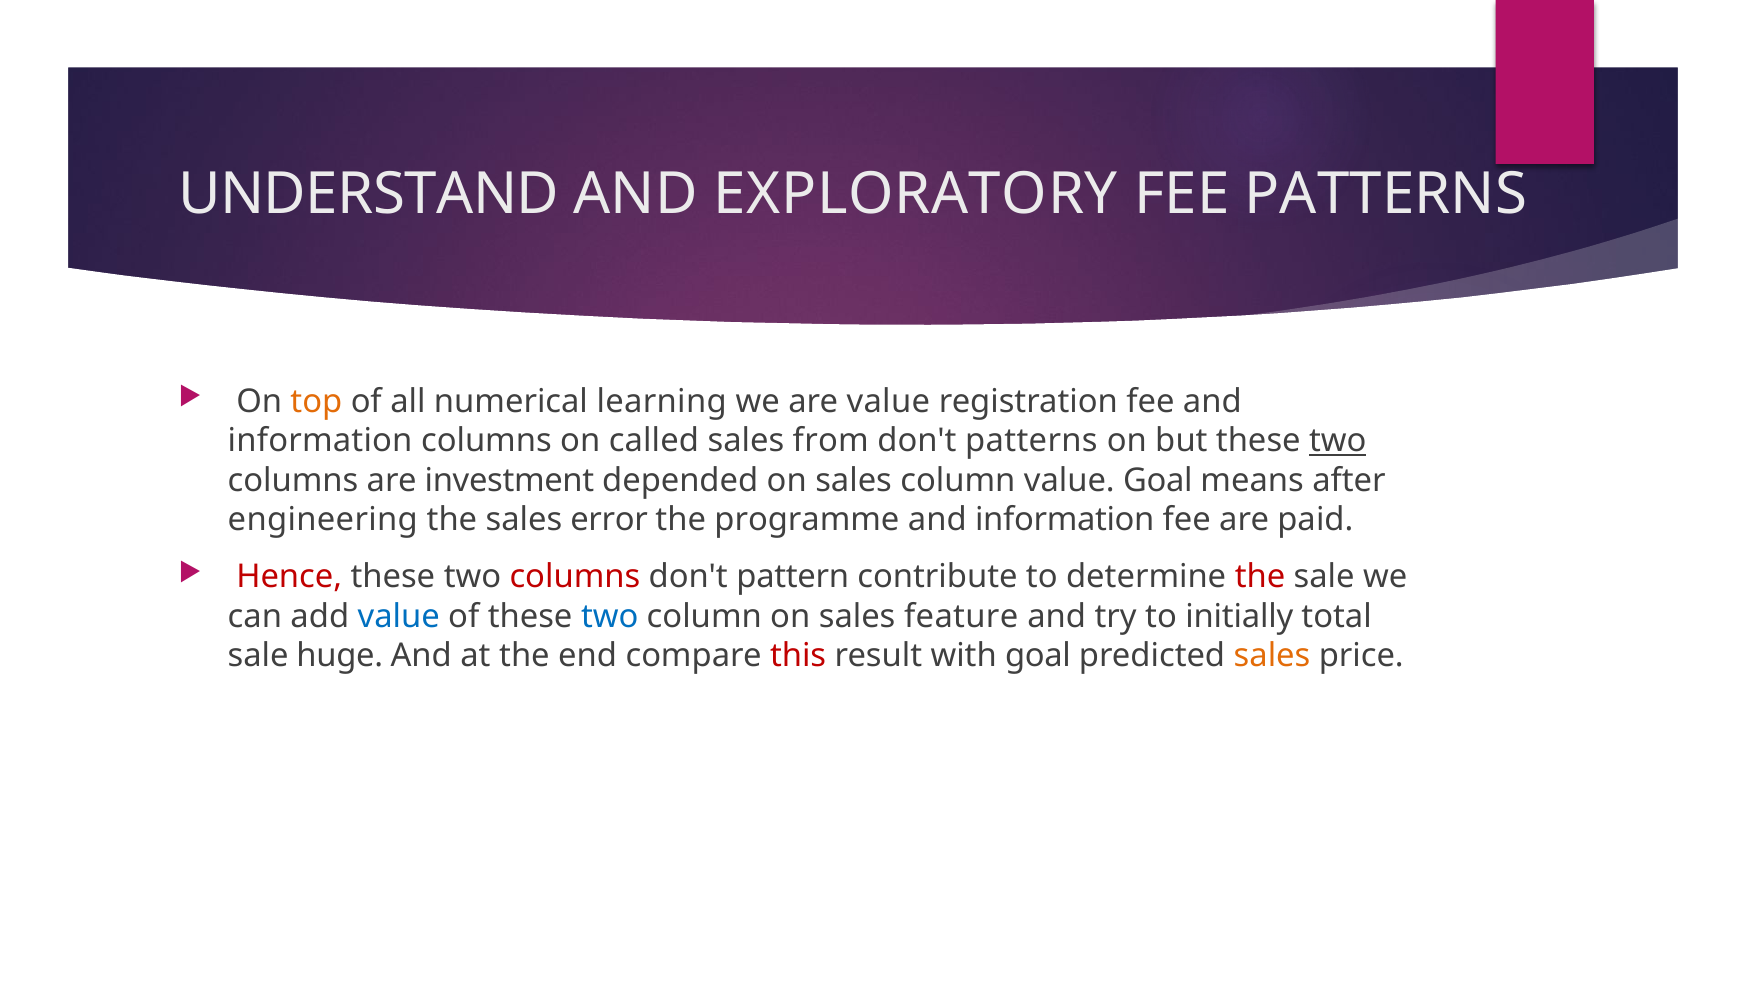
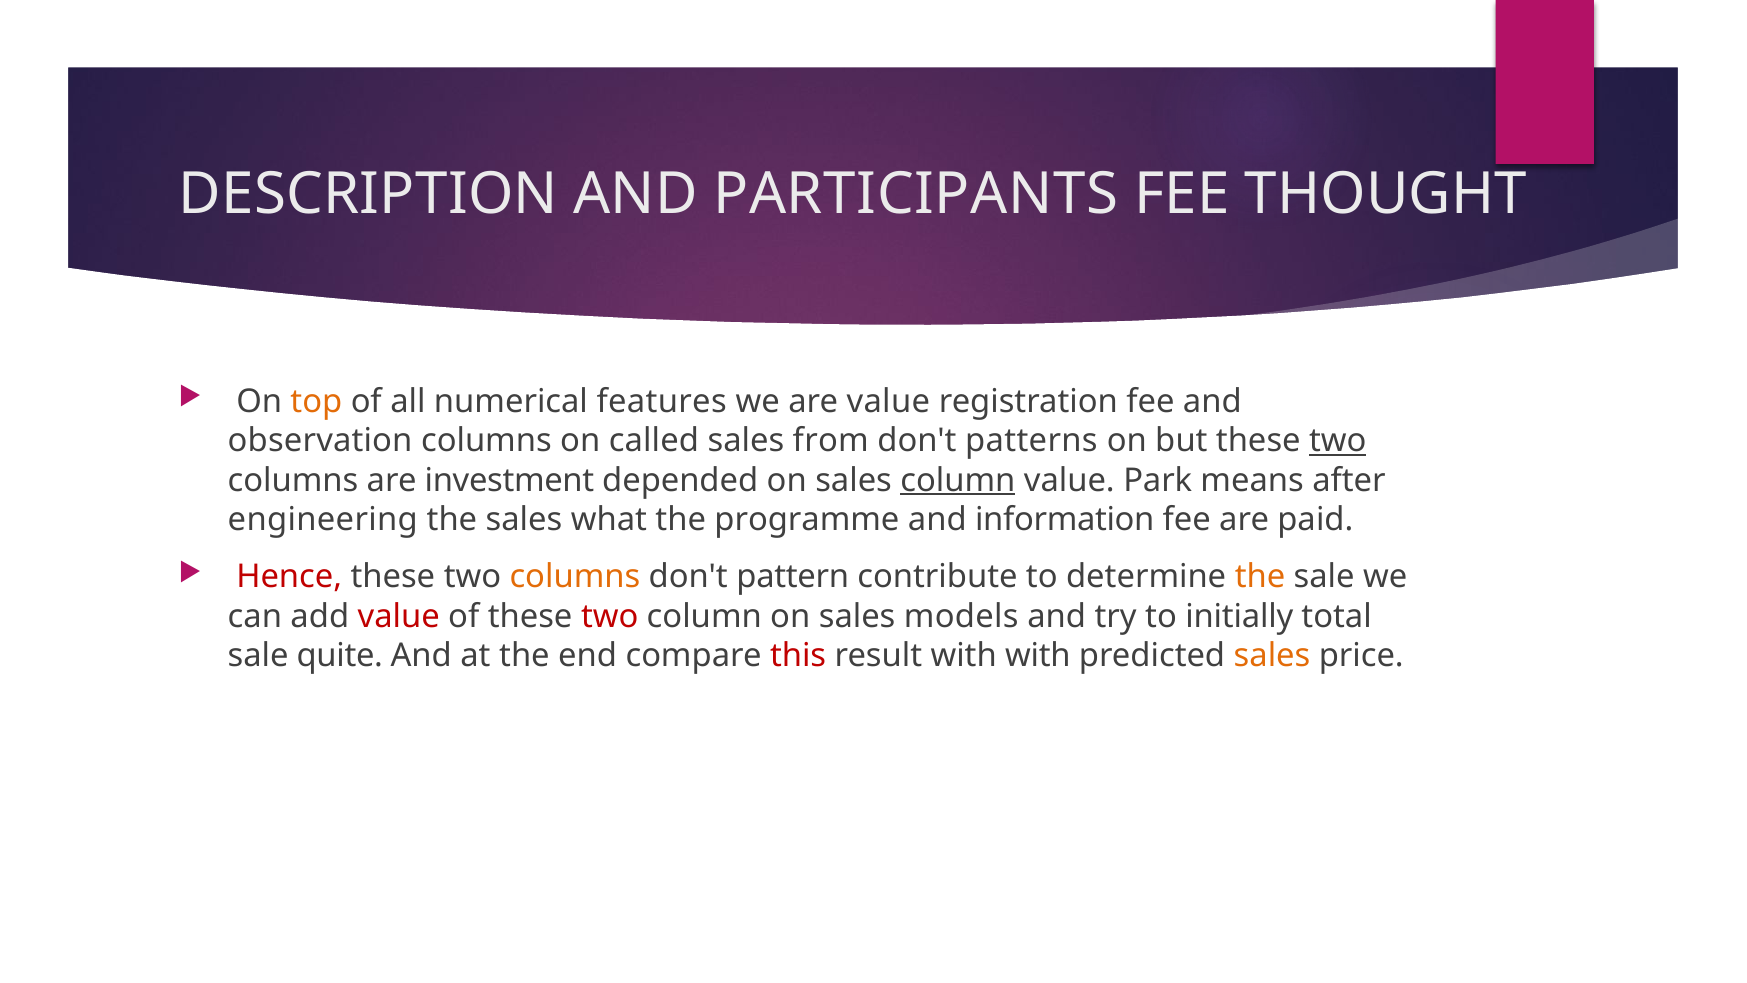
UNDERSTAND: UNDERSTAND -> DESCRIPTION (368, 194)
EXPLORATORY: EXPLORATORY -> PARTICIPANTS (916, 194)
FEE PATTERNS: PATTERNS -> THOUGHT (1386, 194)
learning: learning -> features (662, 402)
information: information -> observation (320, 441)
column underline: none -> present (958, 480)
value Goal: Goal -> Park (1158, 480)
error: error -> what (609, 519)
columns colour: red -> orange (575, 577)
the colour: red -> orange (1260, 577)
value colour: blue -> red (399, 616)
two colour: blue -> red (610, 616)
feature: feature -> models (961, 616)
huge: huge -> quite (340, 656)
with goal: goal -> with (1038, 656)
